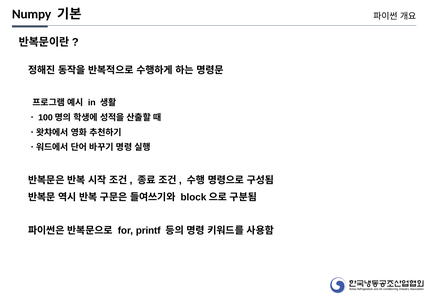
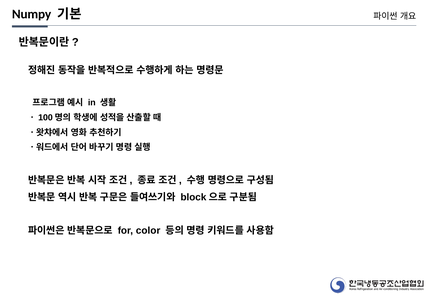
printf: printf -> color (148, 231)
